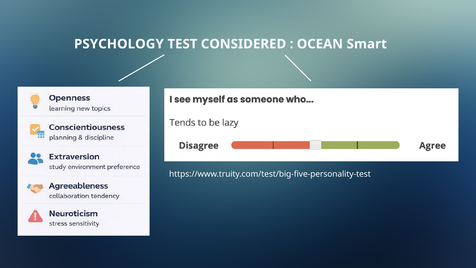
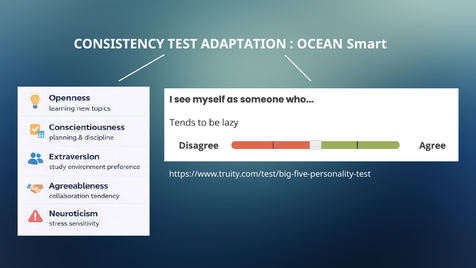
PSYCHOLOGY: PSYCHOLOGY -> CONSISTENCY (119, 44)
CONSIDERED: CONSIDERED -> ADAPTATION (244, 44)
